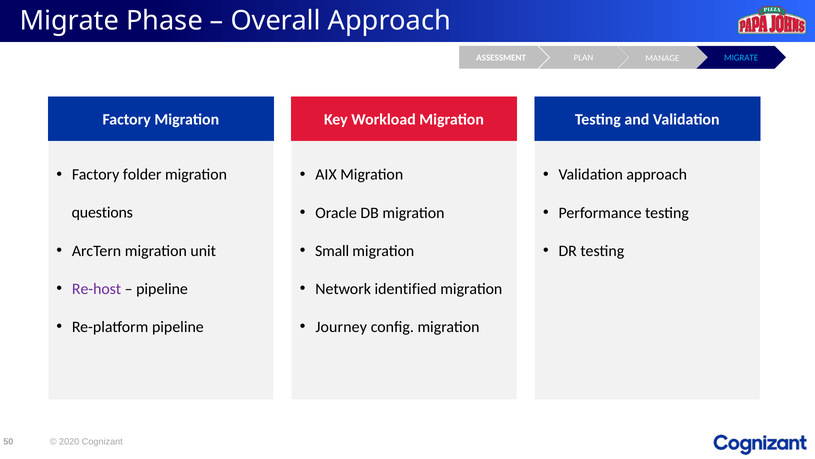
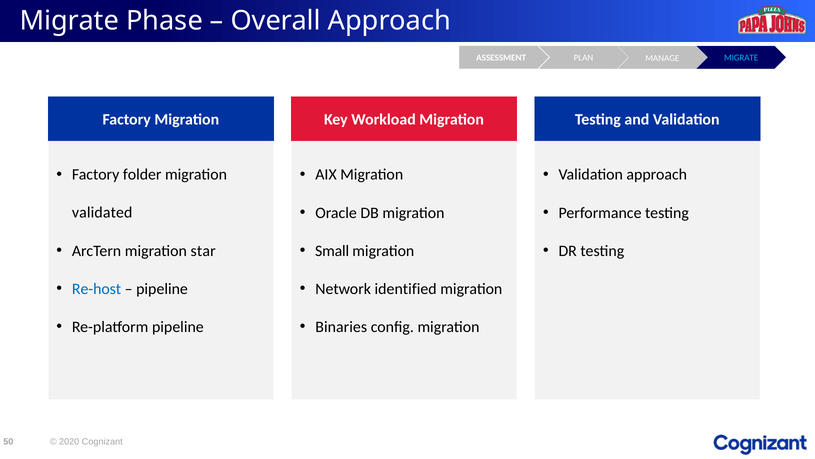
questions: questions -> validated (102, 212)
unit: unit -> star (203, 251)
Re-host colour: purple -> blue (97, 289)
Journey: Journey -> Binaries (341, 327)
